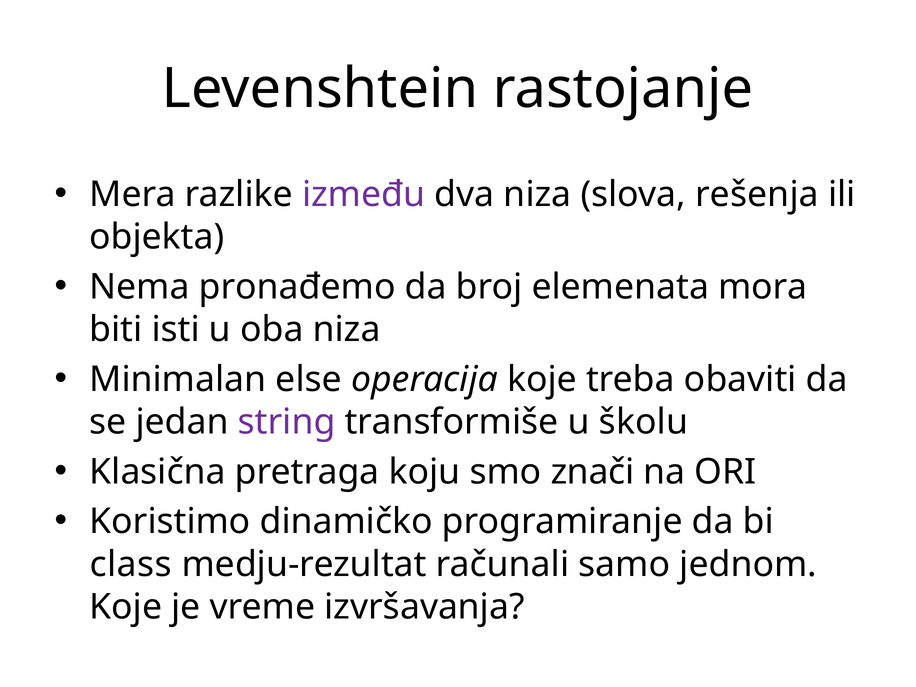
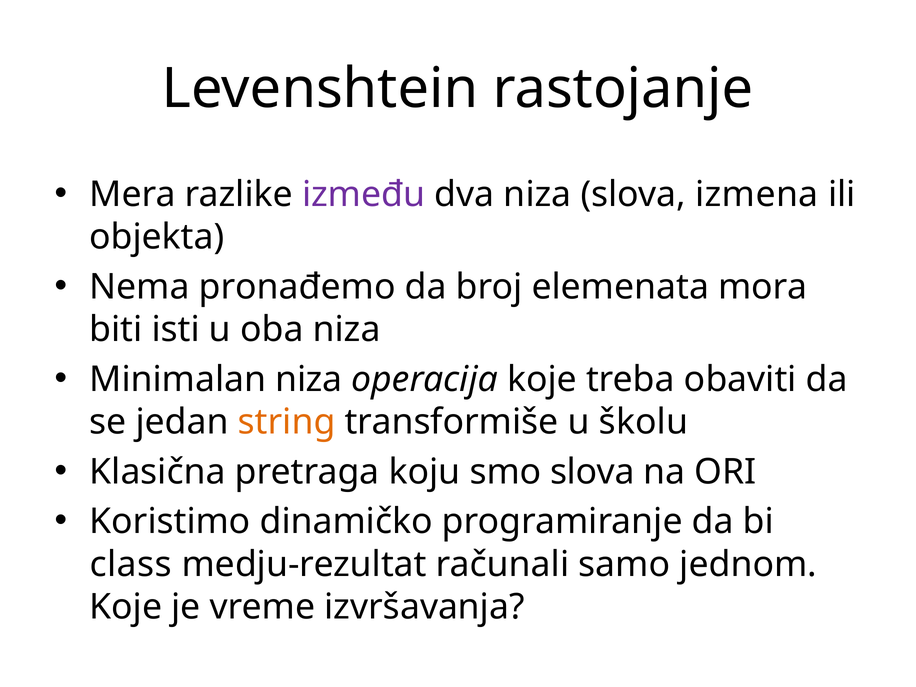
rešenja: rešenja -> izmena (757, 194)
Minimalan else: else -> niza (309, 379)
string colour: purple -> orange (287, 422)
smo znači: znači -> slova (592, 472)
